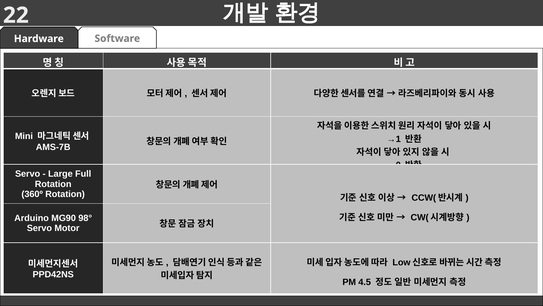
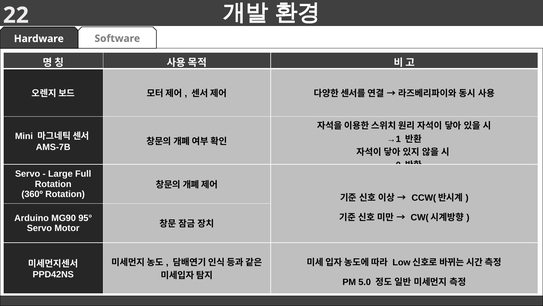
98°: 98° -> 95° (85, 218)
4.5: 4.5 -> 5.0 (365, 281)
